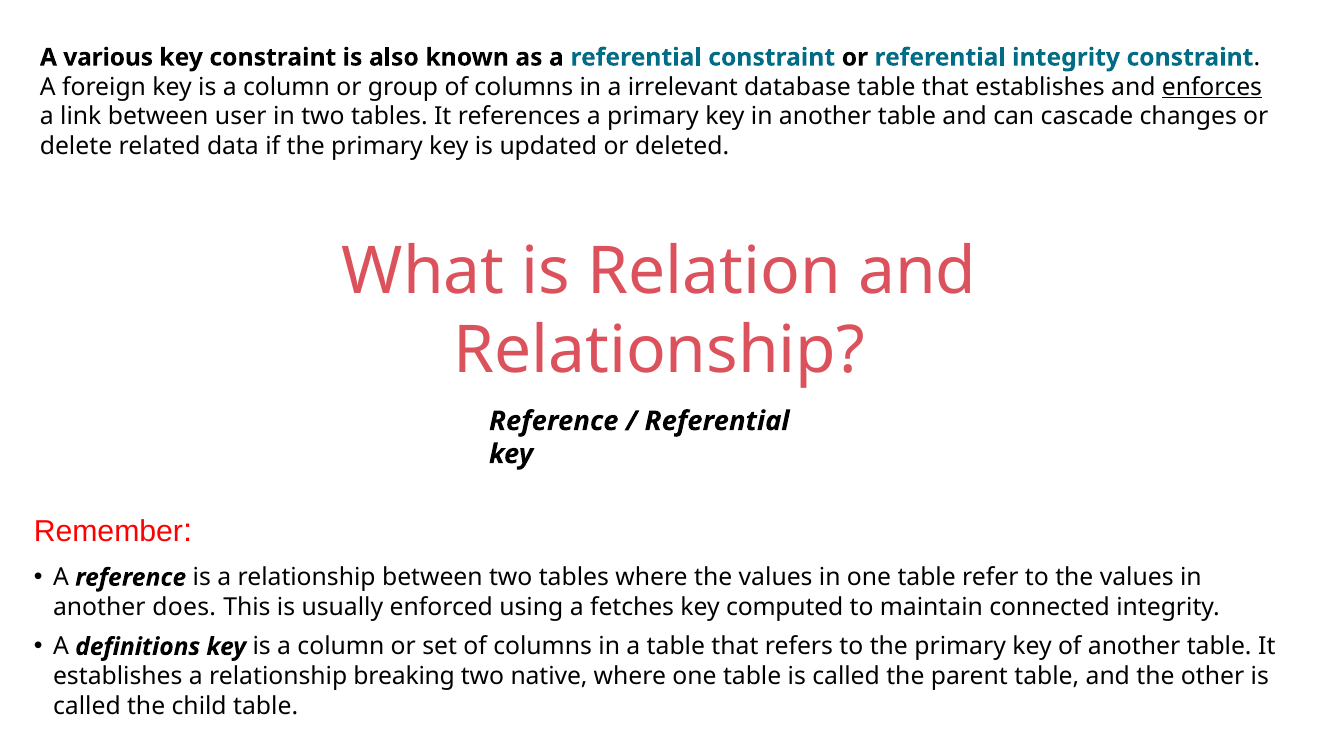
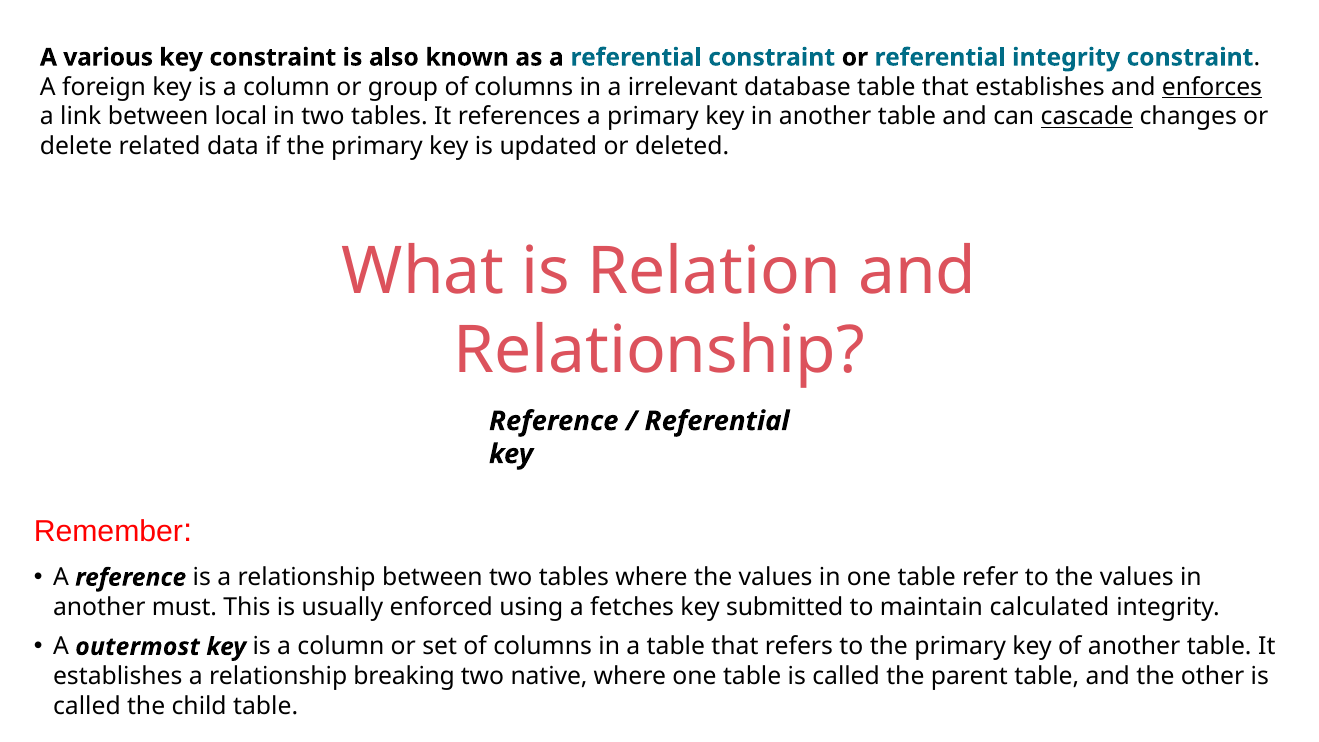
user: user -> local (241, 117)
cascade underline: none -> present (1087, 117)
does: does -> must (184, 607)
computed: computed -> submitted (785, 607)
connected: connected -> calculated (1049, 607)
definitions: definitions -> outermost (138, 647)
